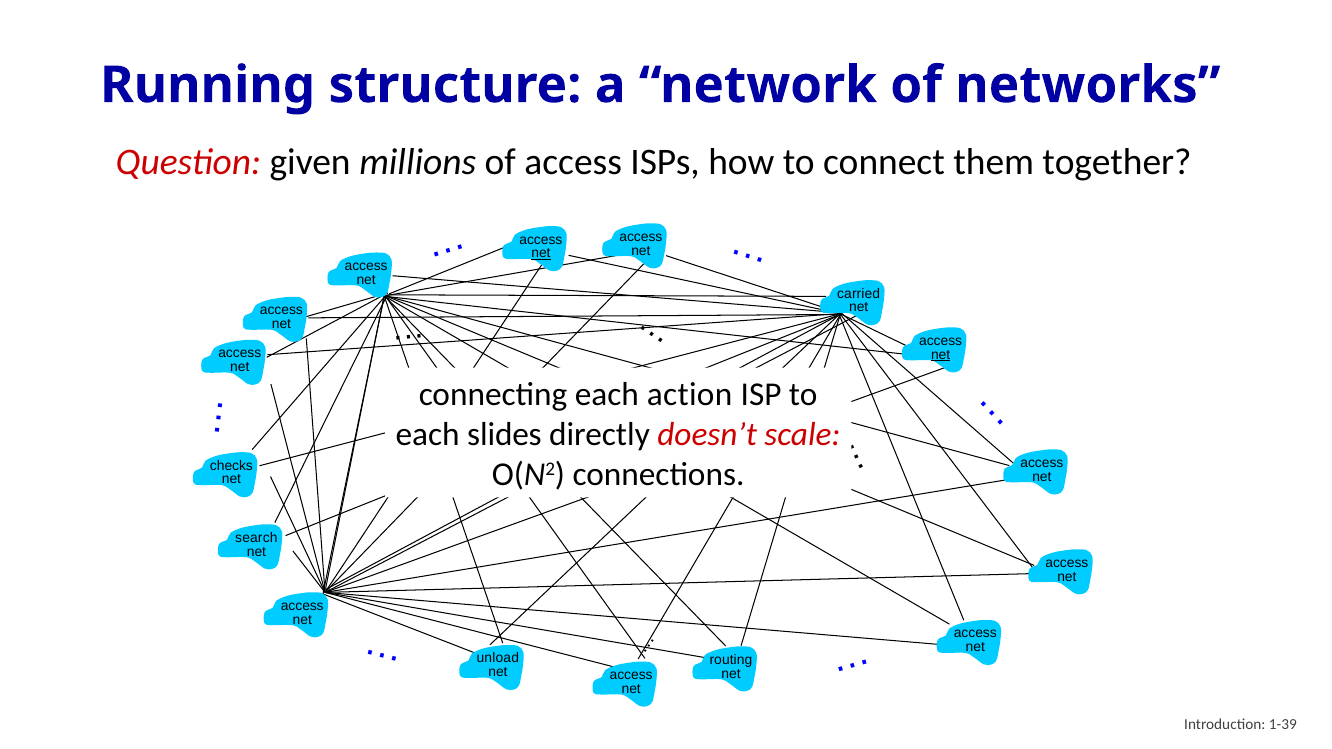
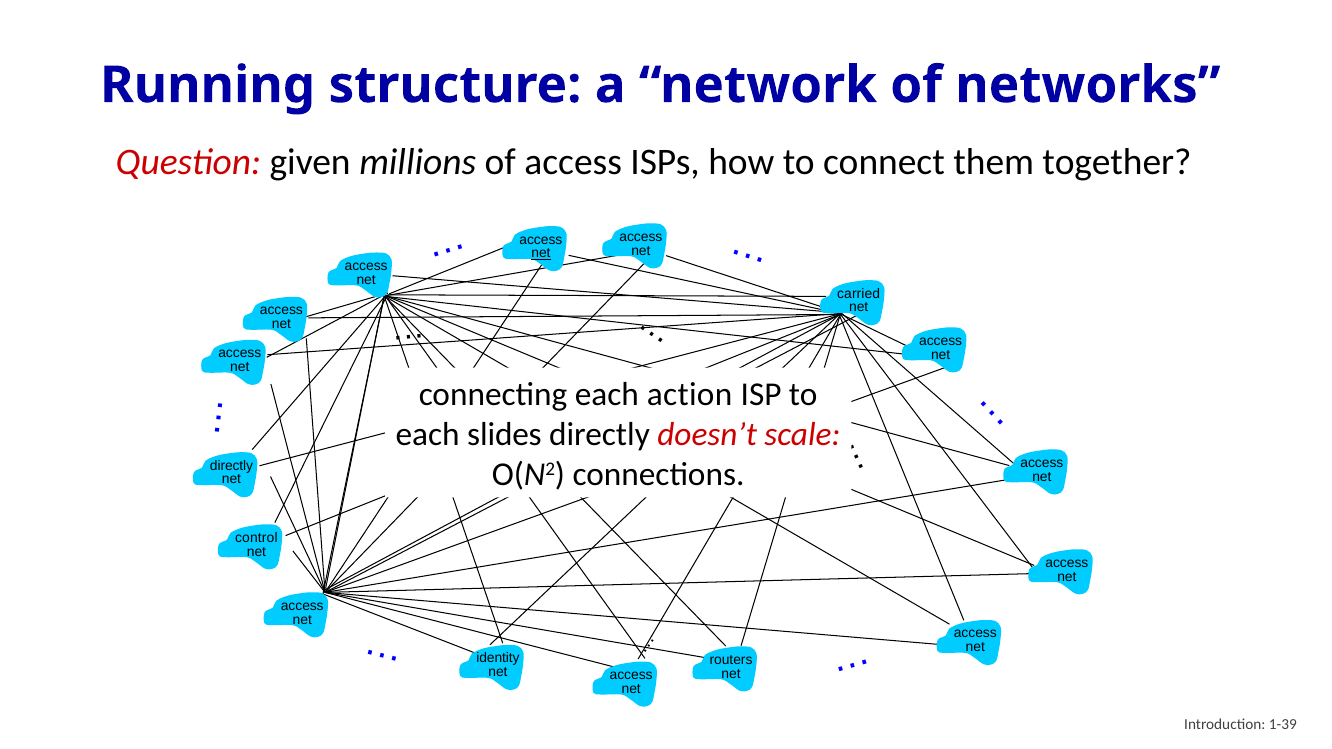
net underline: present -> none (941, 355)
checks: checks -> directly (232, 466)
search: search -> control (256, 538)
unload: unload -> identity (498, 659)
routing: routing -> routers (731, 660)
